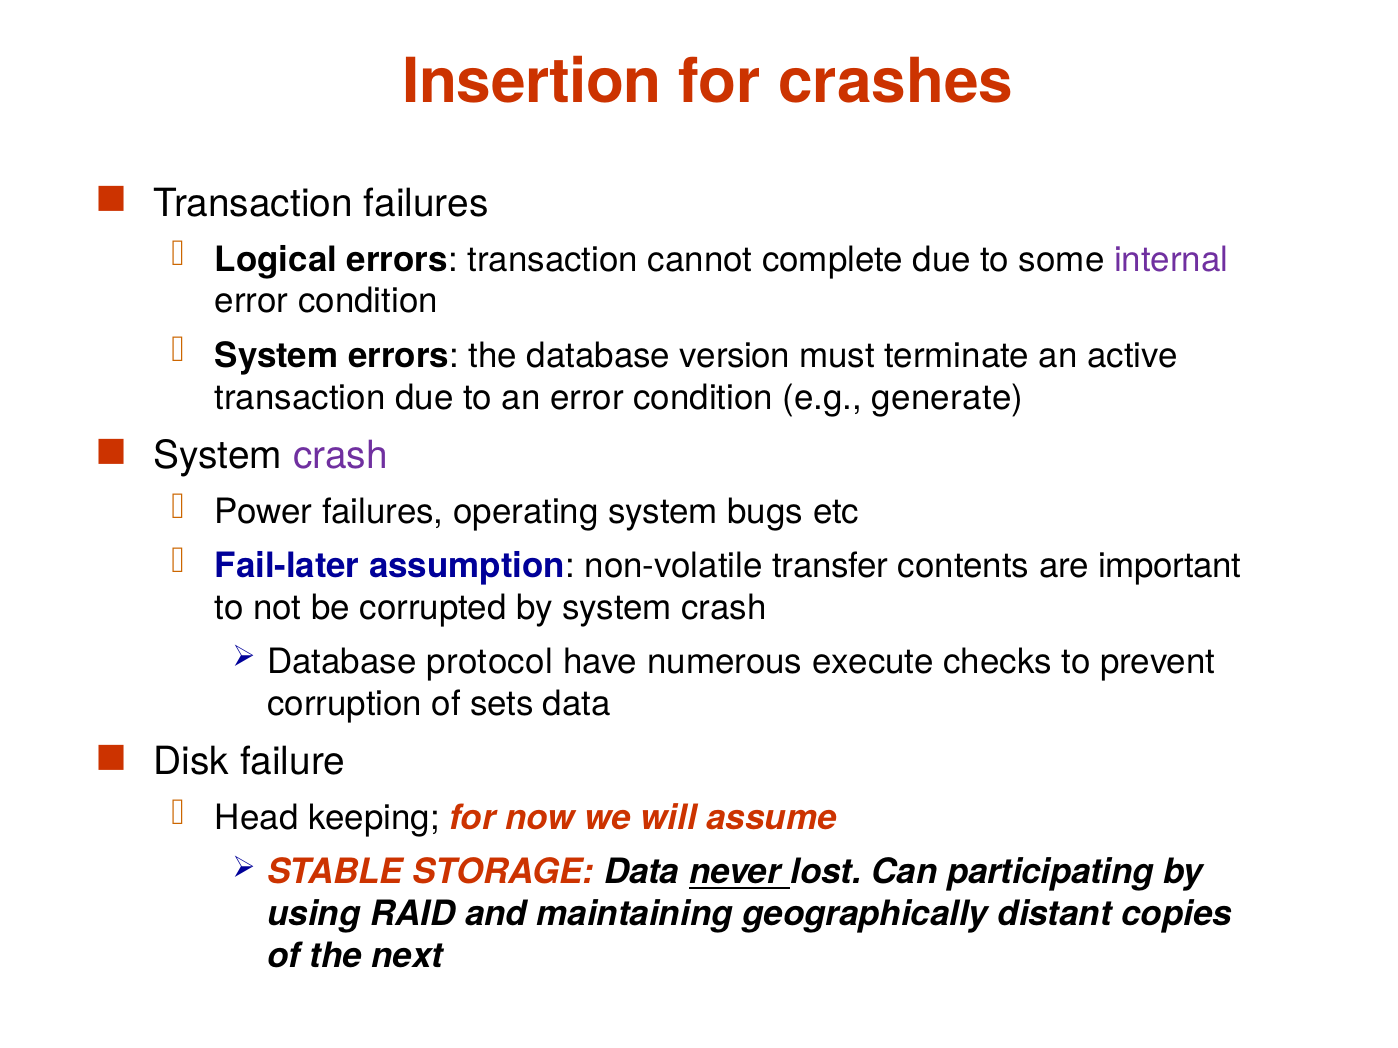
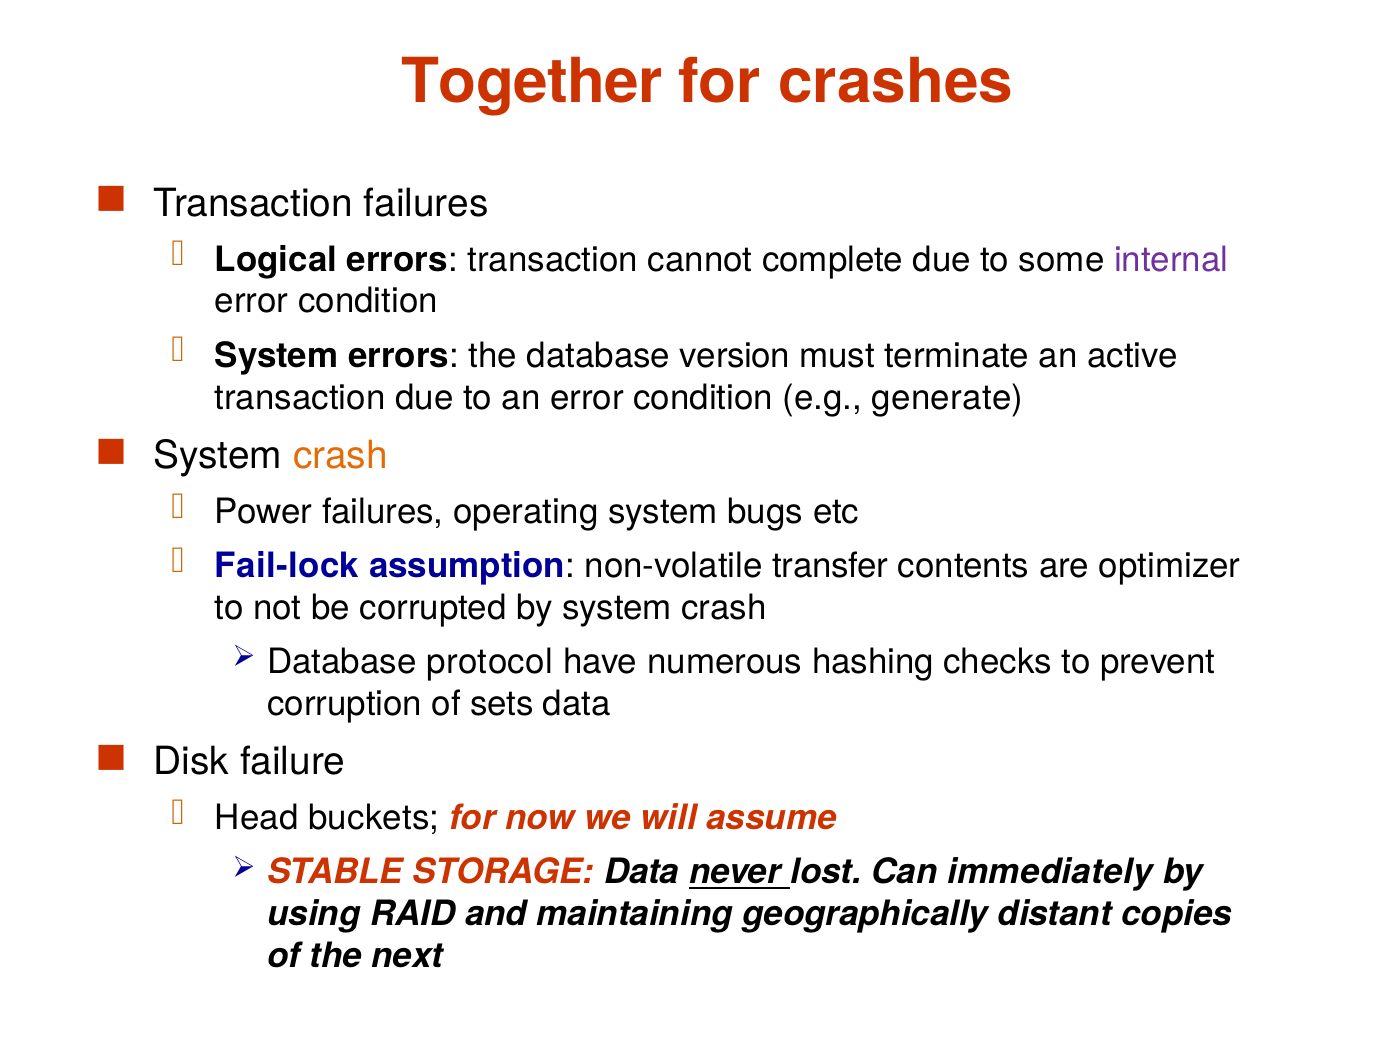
Insertion: Insertion -> Together (532, 82)
crash colour: purple -> orange (341, 456)
Fail-later: Fail-later -> Fail-lock (287, 566)
important: important -> optimizer (1170, 566)
execute: execute -> hashing (873, 662)
keeping: keeping -> buckets (374, 819)
participating: participating -> immediately (1050, 873)
